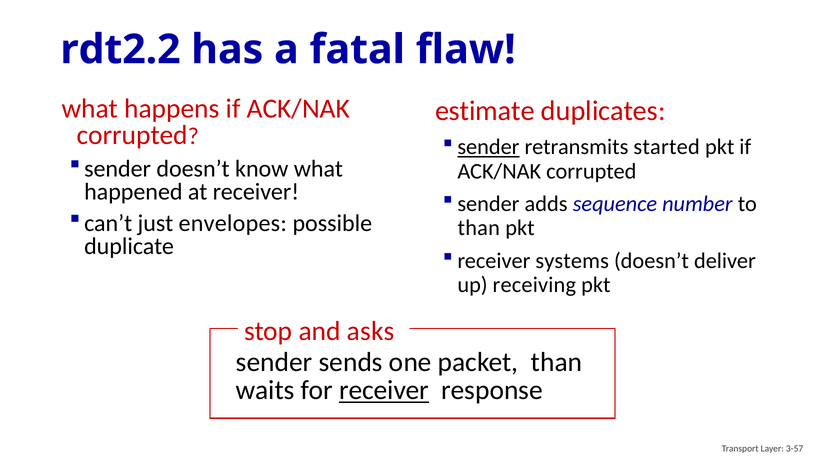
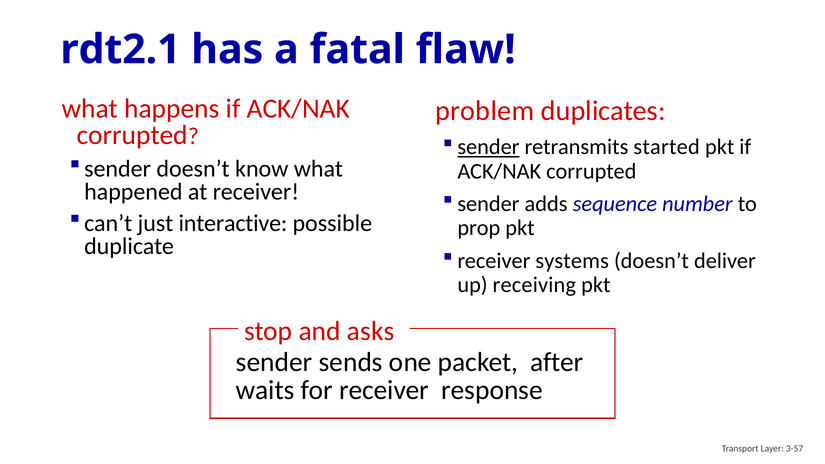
rdt2.2: rdt2.2 -> rdt2.1 (120, 50)
estimate: estimate -> problem (485, 111)
envelopes: envelopes -> interactive (233, 223)
than: than -> prop (479, 228)
packet than: than -> after (557, 362)
receiver underline: present -> none (384, 390)
